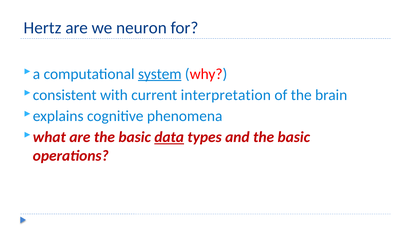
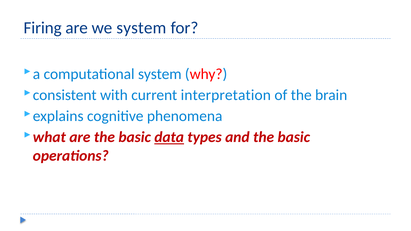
Hertz: Hertz -> Firing (43, 28)
we neuron: neuron -> system (141, 28)
system underline: present -> none (160, 74)
